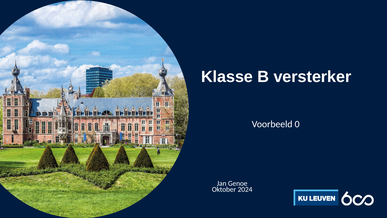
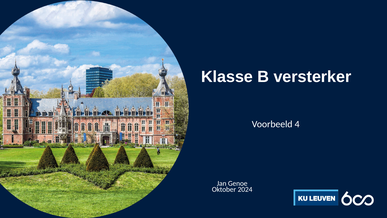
0: 0 -> 4 (297, 124)
